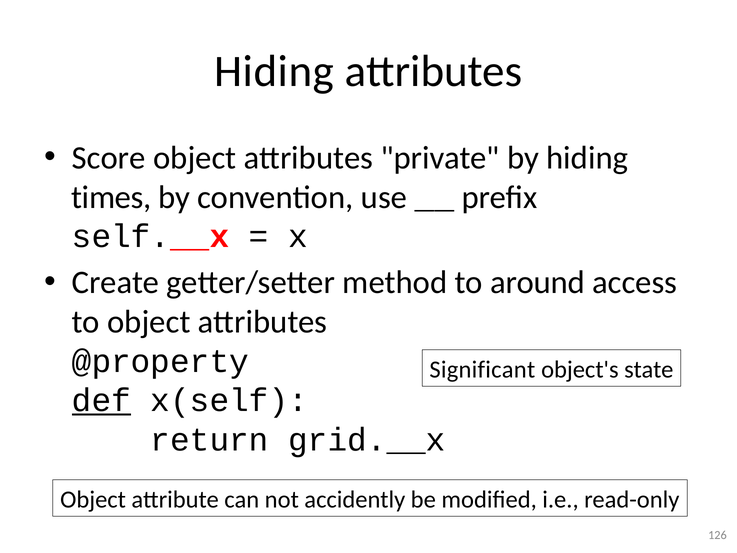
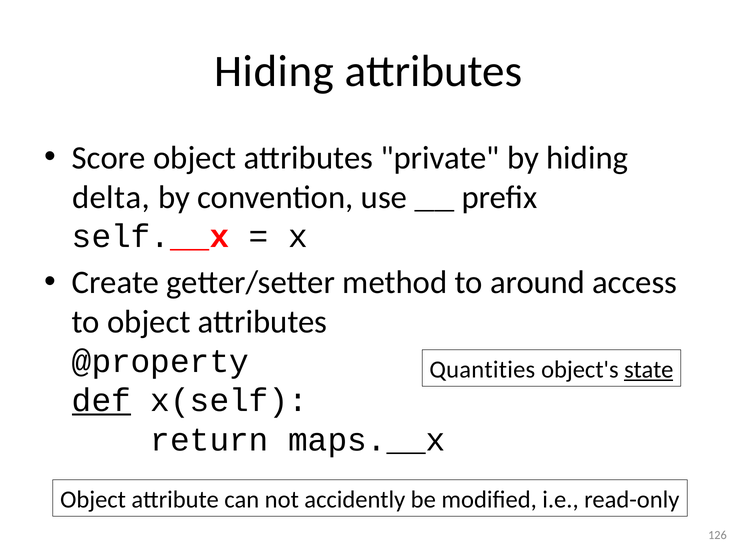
times: times -> delta (111, 197)
Significant: Significant -> Quantities (482, 370)
state underline: none -> present (649, 370)
grid.__x: grid.__x -> maps.__x (367, 440)
